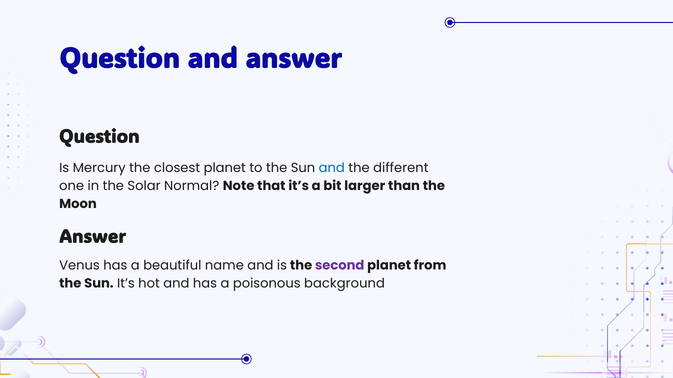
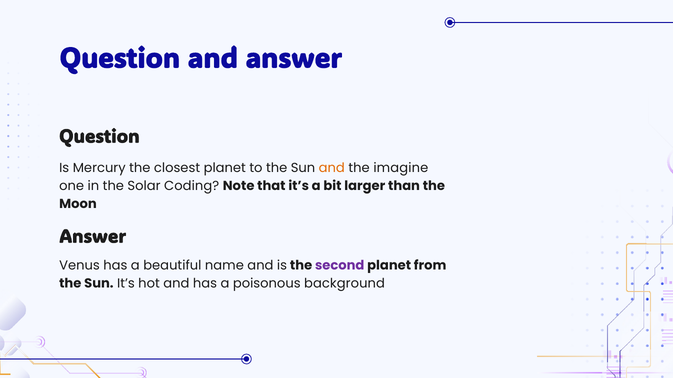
and colour: blue -> orange (332, 168)
different: different -> imagine (401, 168)
Normal: Normal -> Coding (192, 186)
